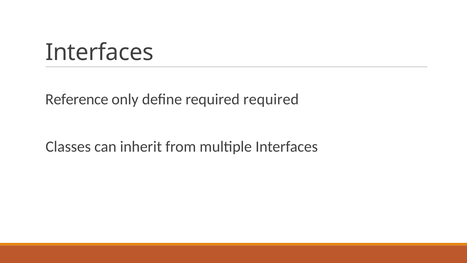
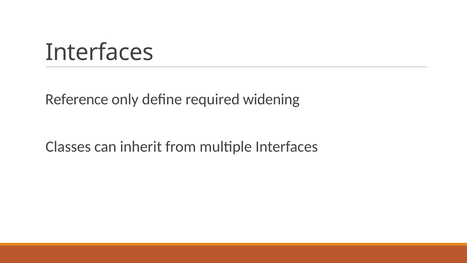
required required: required -> widening (271, 99)
